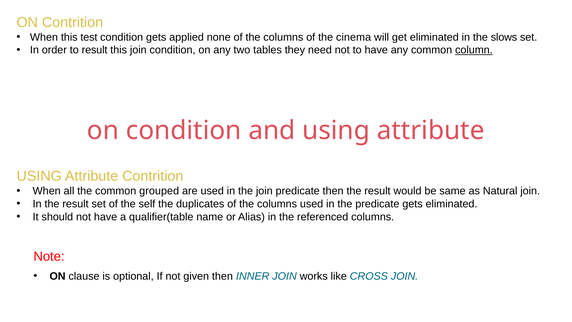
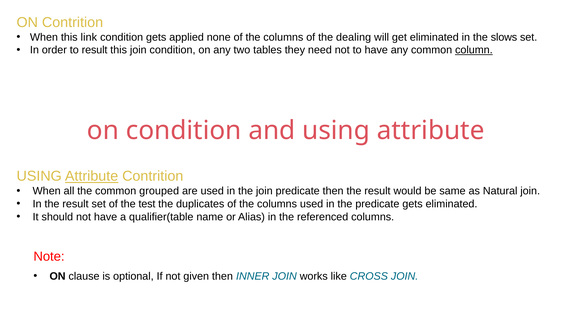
test: test -> link (89, 37)
cinema: cinema -> dealing (354, 37)
Attribute underline: none -> present (92, 176)
self: self -> test (147, 204)
